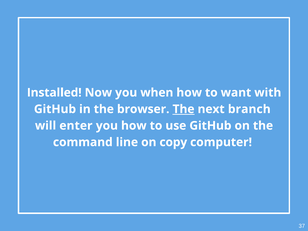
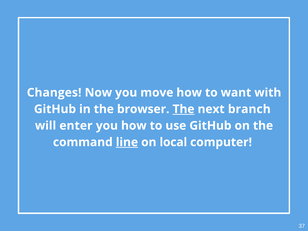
Installed: Installed -> Changes (54, 93)
when: when -> move (157, 93)
line underline: none -> present (127, 142)
copy: copy -> local (173, 142)
